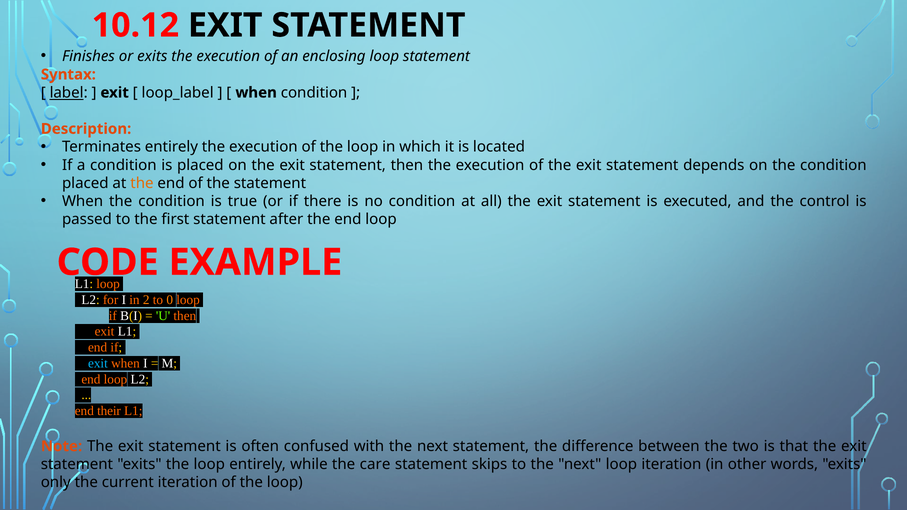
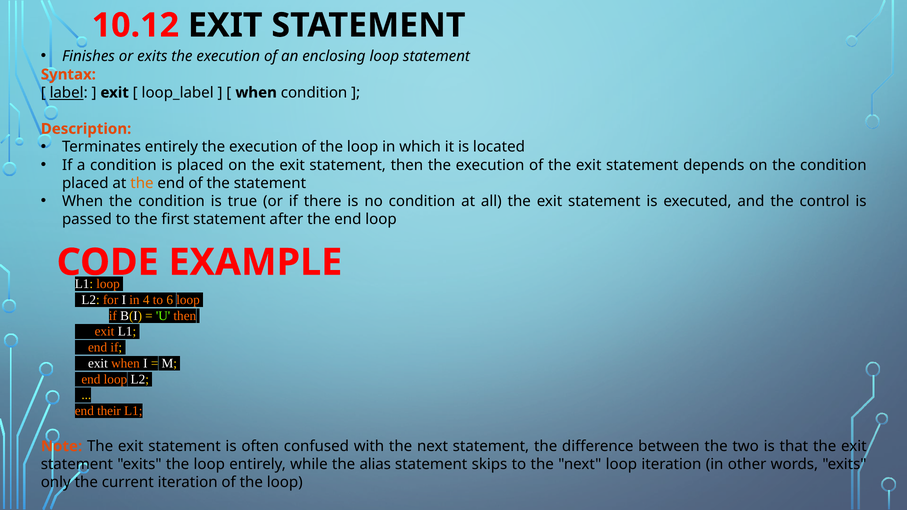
2: 2 -> 4 (146, 300)
0: 0 -> 6 (170, 300)
exit colour: light blue -> white (98, 363)
care: care -> alias (375, 465)
